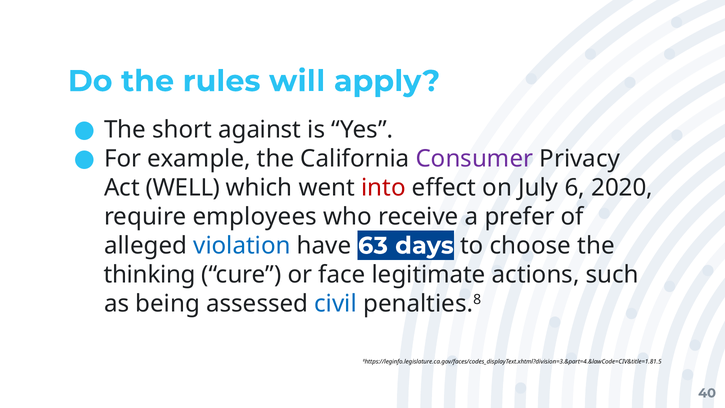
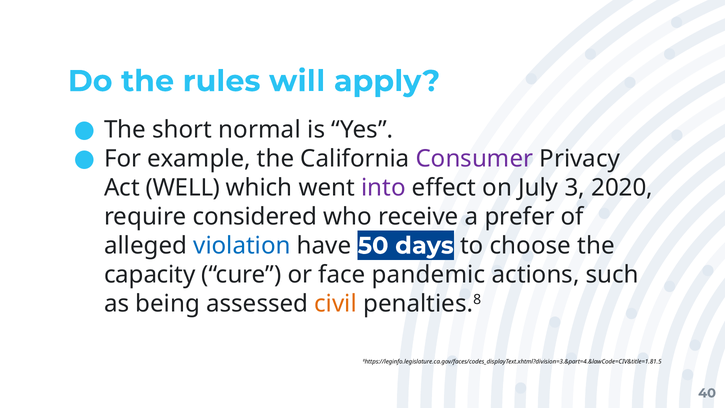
against: against -> normal (260, 130)
into colour: red -> purple (384, 188)
6: 6 -> 3 (575, 188)
employees: employees -> considered (255, 217)
63: 63 -> 50 (373, 246)
thinking: thinking -> capacity (150, 275)
legitimate: legitimate -> pandemic (429, 275)
civil colour: blue -> orange (336, 304)
